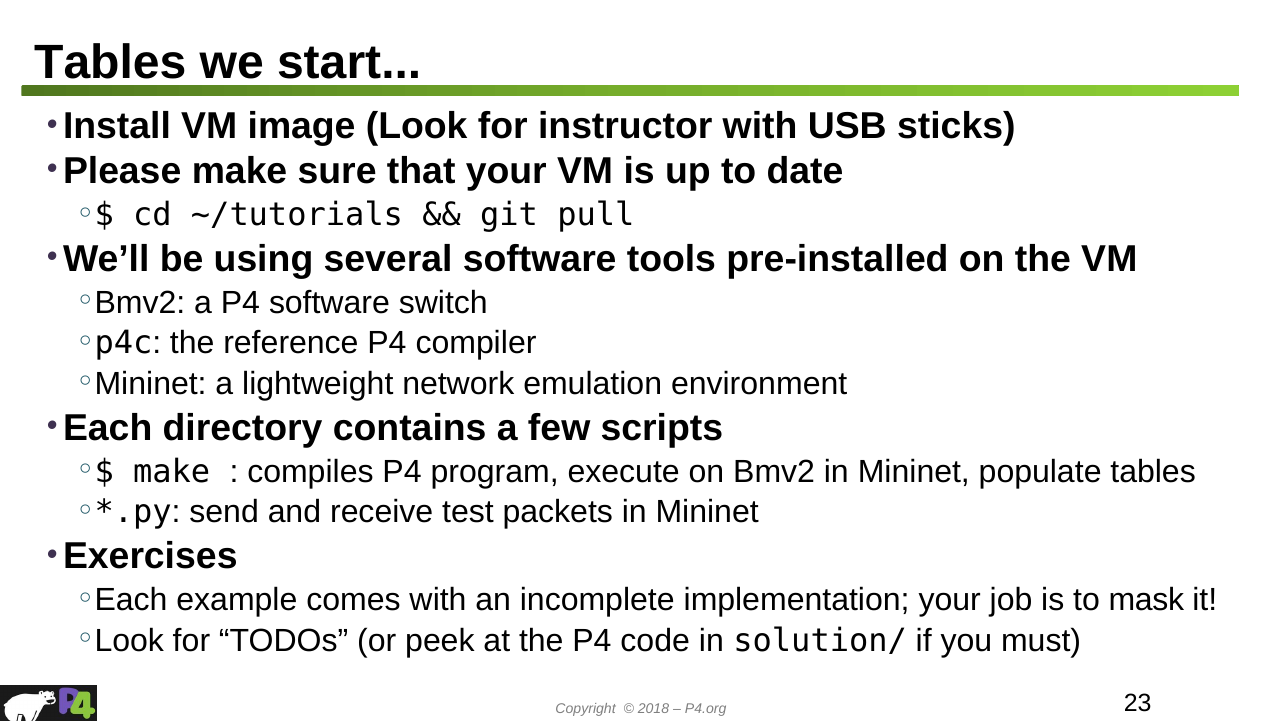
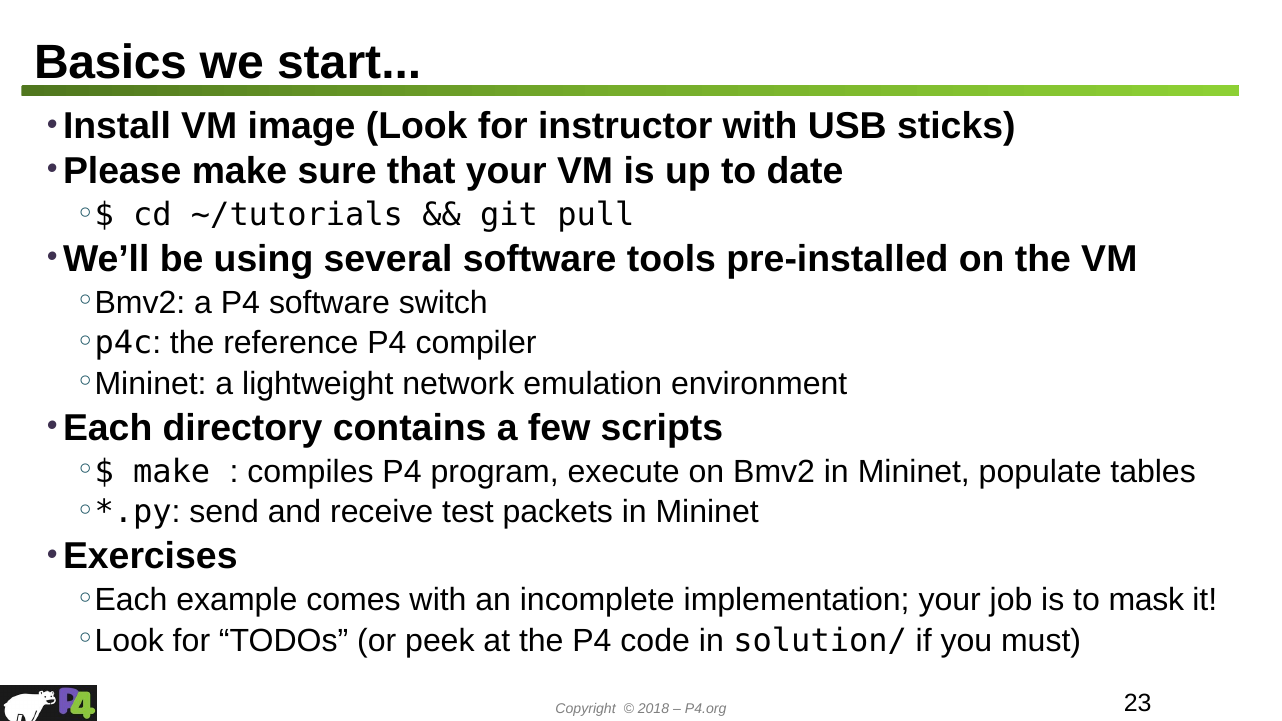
Tables: Tables -> Basics (111, 63)
